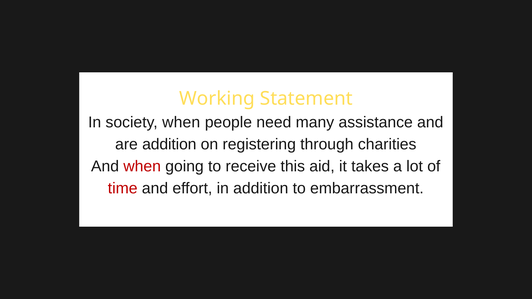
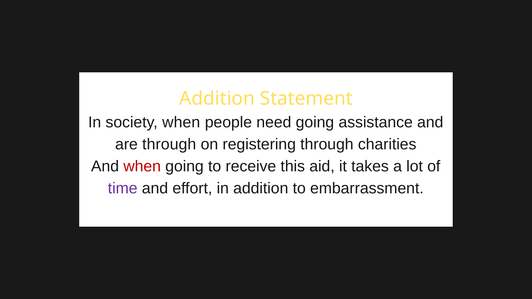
Working: Working -> Addition (217, 99)
need many: many -> going (315, 123)
are addition: addition -> through (169, 145)
time colour: red -> purple (123, 189)
